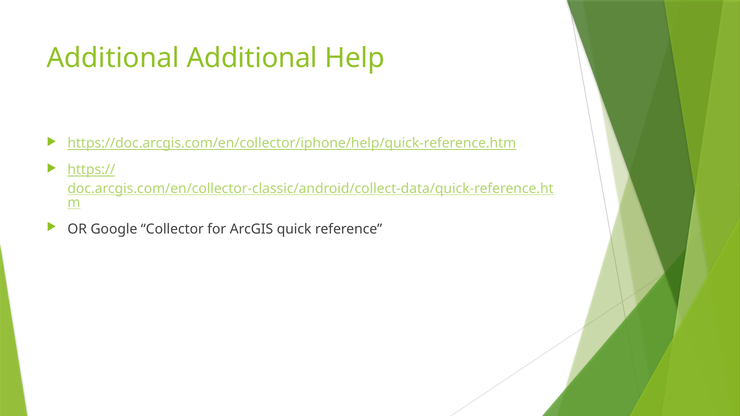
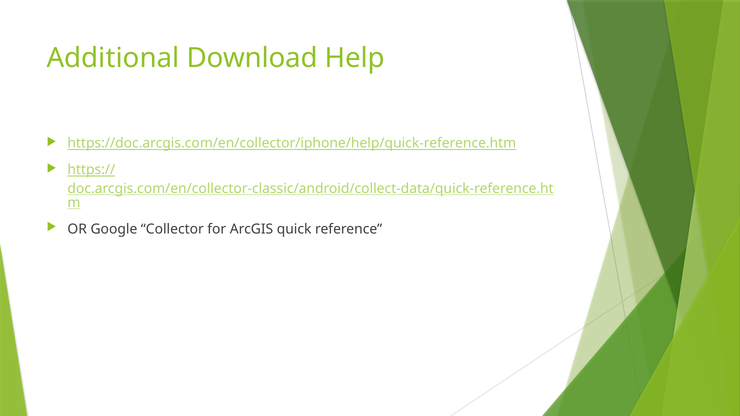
Additional Additional: Additional -> Download (252, 58)
